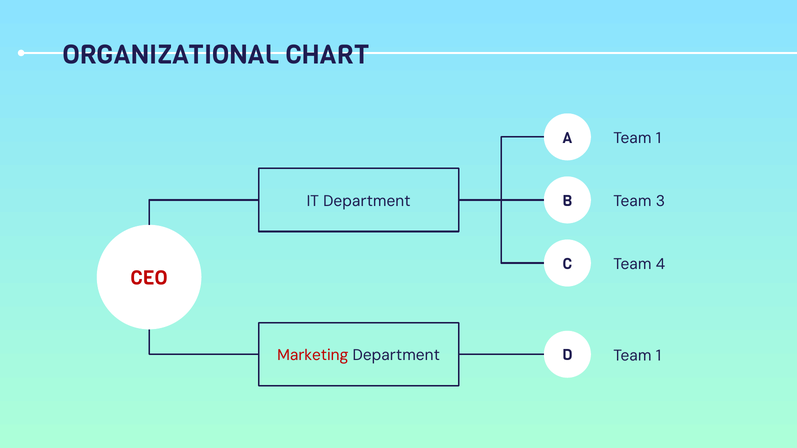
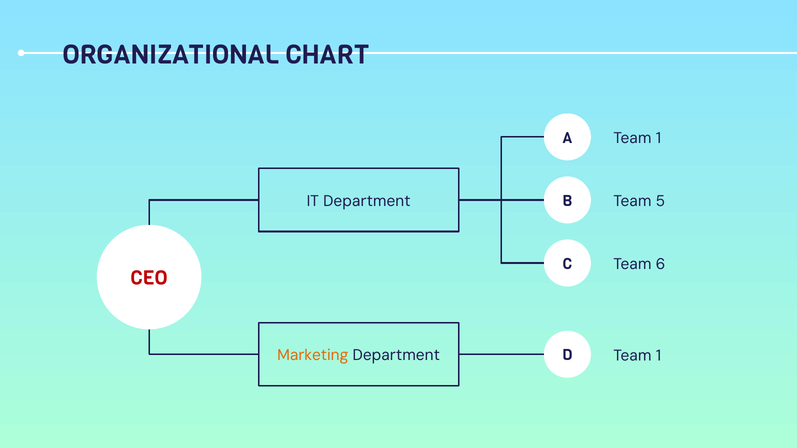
3: 3 -> 5 (660, 201)
4: 4 -> 6 (660, 265)
Marketing colour: red -> orange (313, 356)
